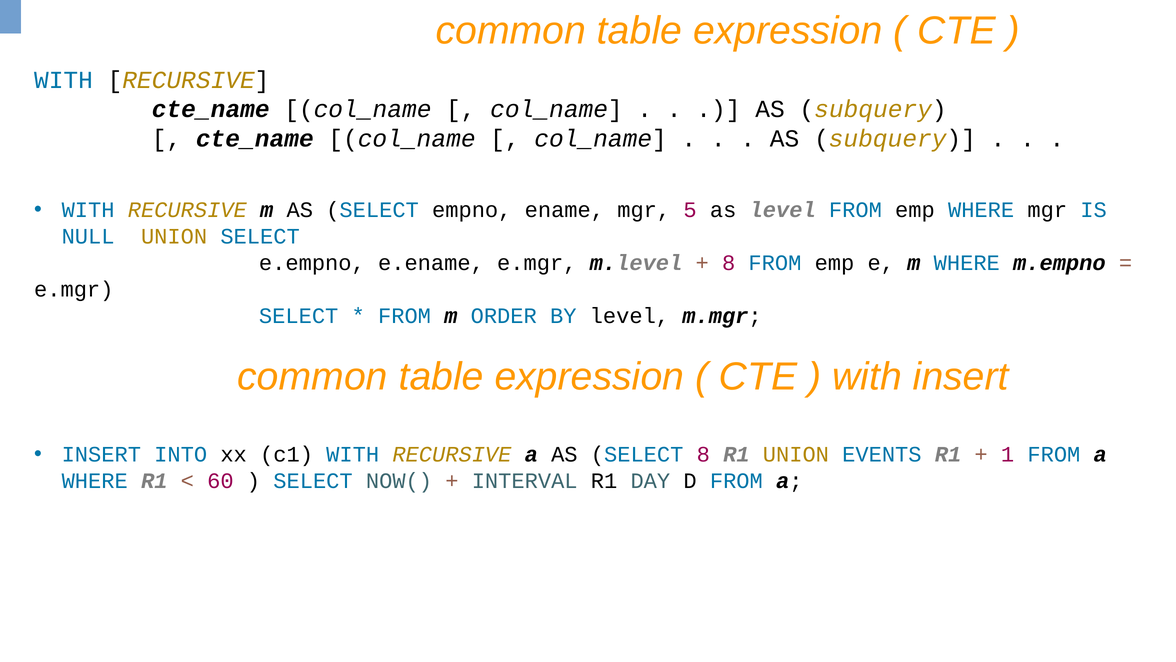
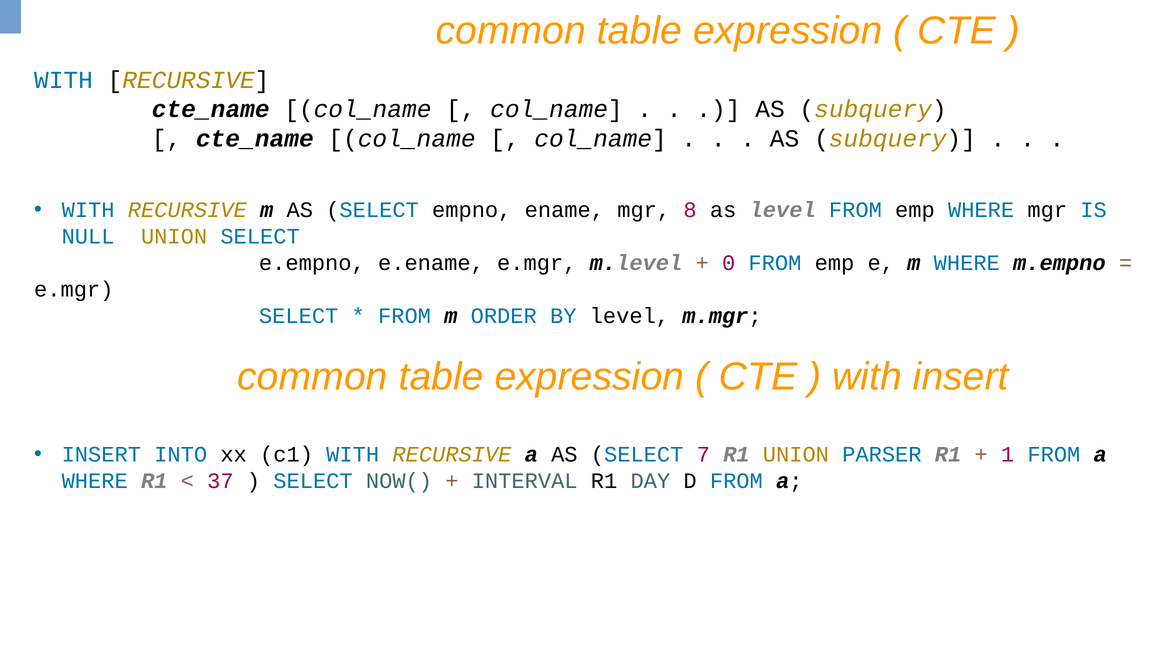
5: 5 -> 8 (690, 210)
8: 8 -> 0 (729, 263)
SELECT 8: 8 -> 7 (703, 454)
EVENTS: EVENTS -> PARSER (882, 454)
60: 60 -> 37 (220, 481)
